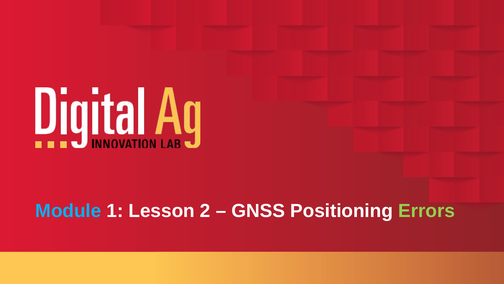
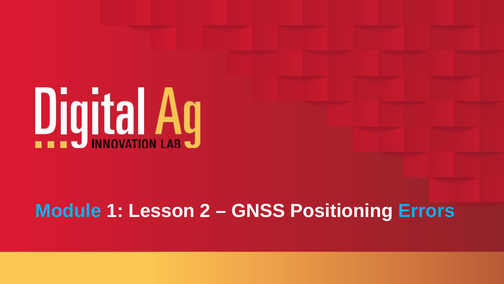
Errors colour: light green -> light blue (427, 210)
